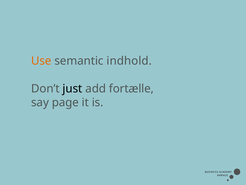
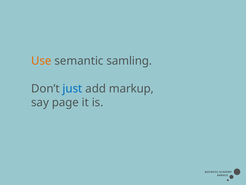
indhold: indhold -> samling (129, 61)
just colour: black -> blue (72, 88)
fortælle: fortælle -> markup (131, 88)
